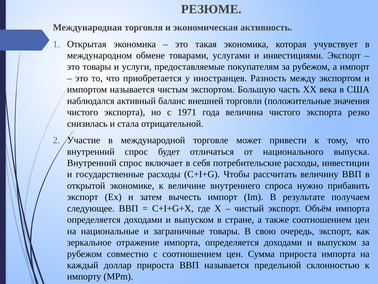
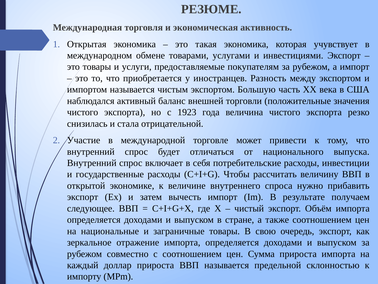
1971: 1971 -> 1923 (187, 112)
